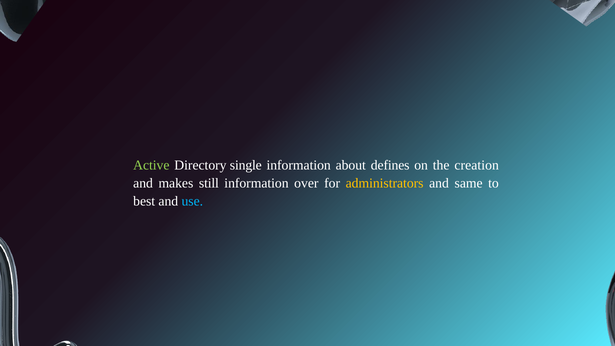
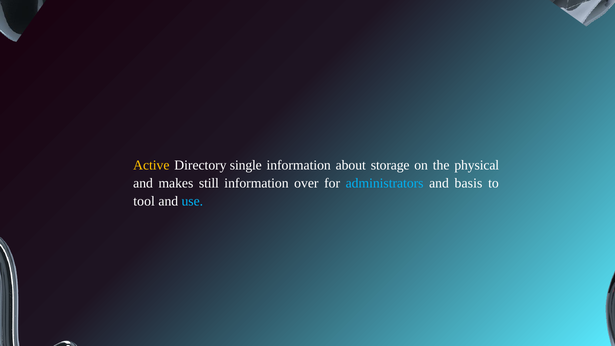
Active colour: light green -> yellow (151, 165)
defines: defines -> storage (390, 165)
creation: creation -> physical (477, 165)
administrators colour: yellow -> light blue (385, 183)
same: same -> basis (469, 183)
best: best -> tool (144, 201)
